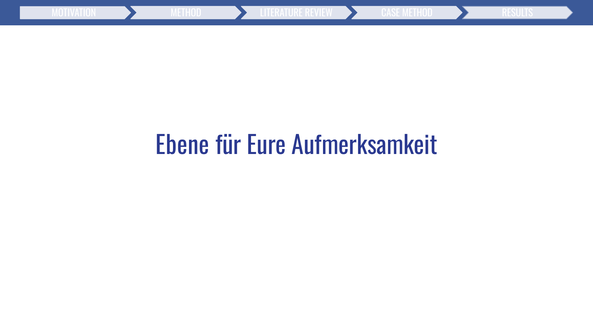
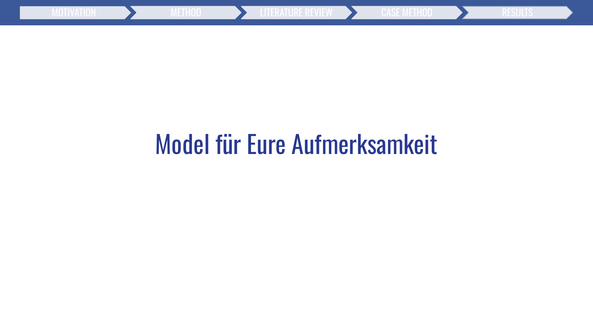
Ebene: Ebene -> Model (182, 146)
